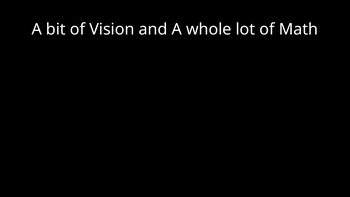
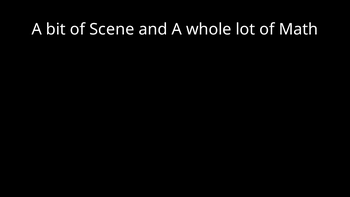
Vision: Vision -> Scene (112, 29)
